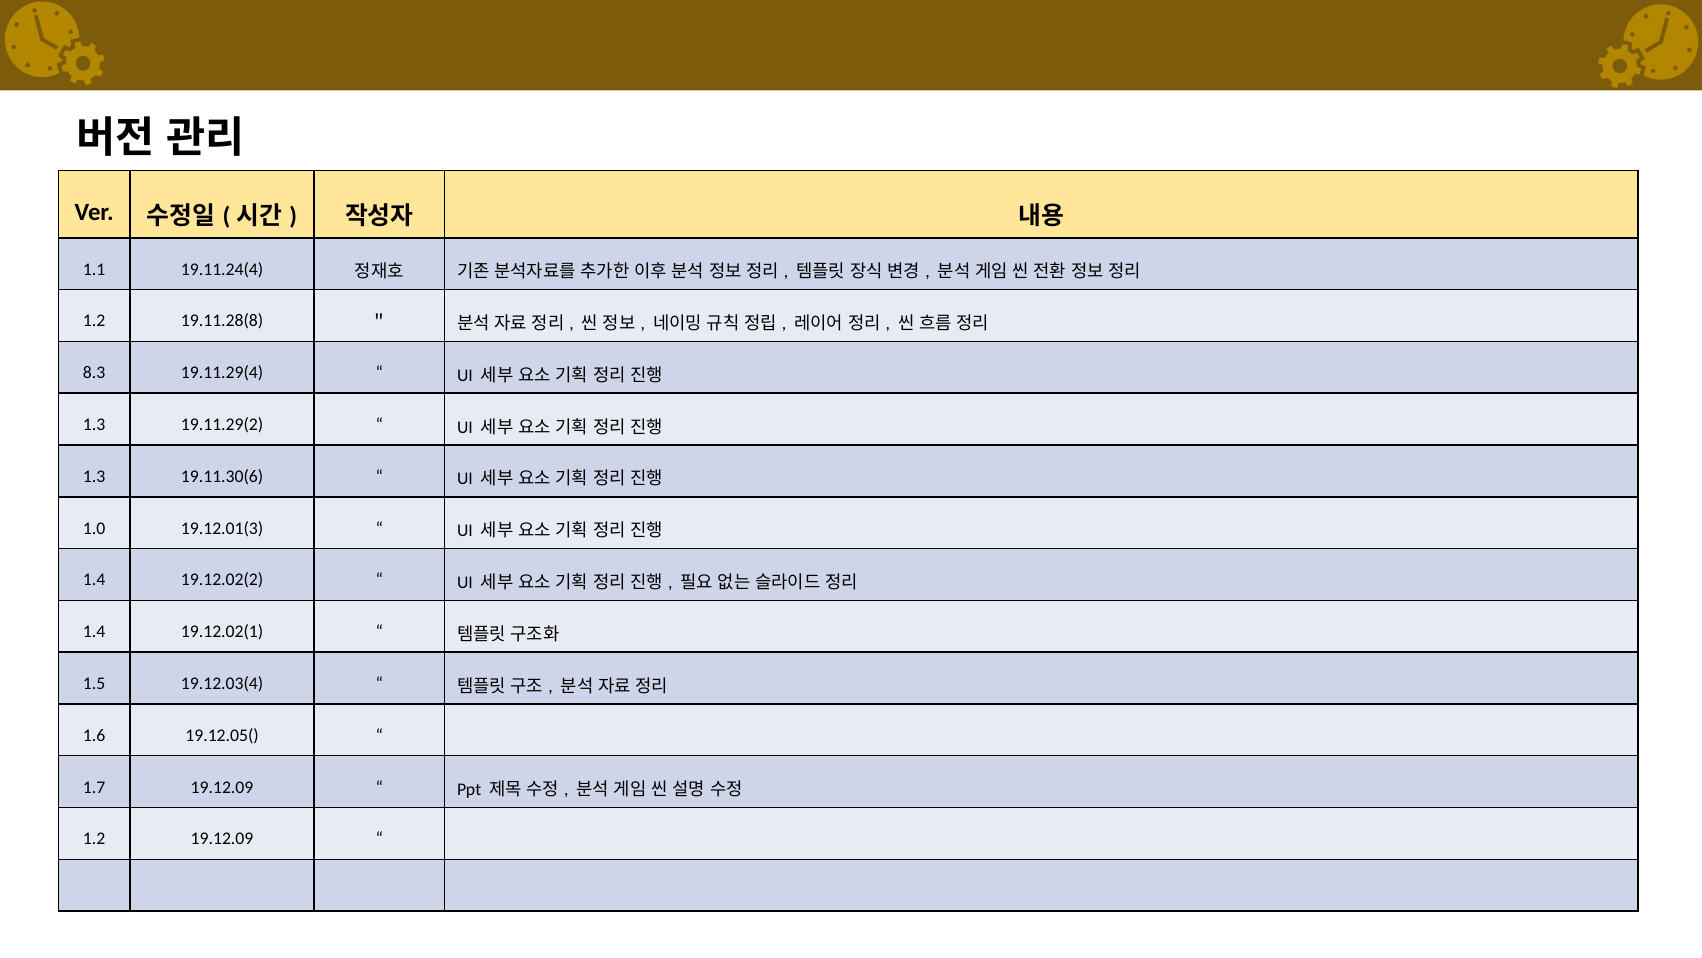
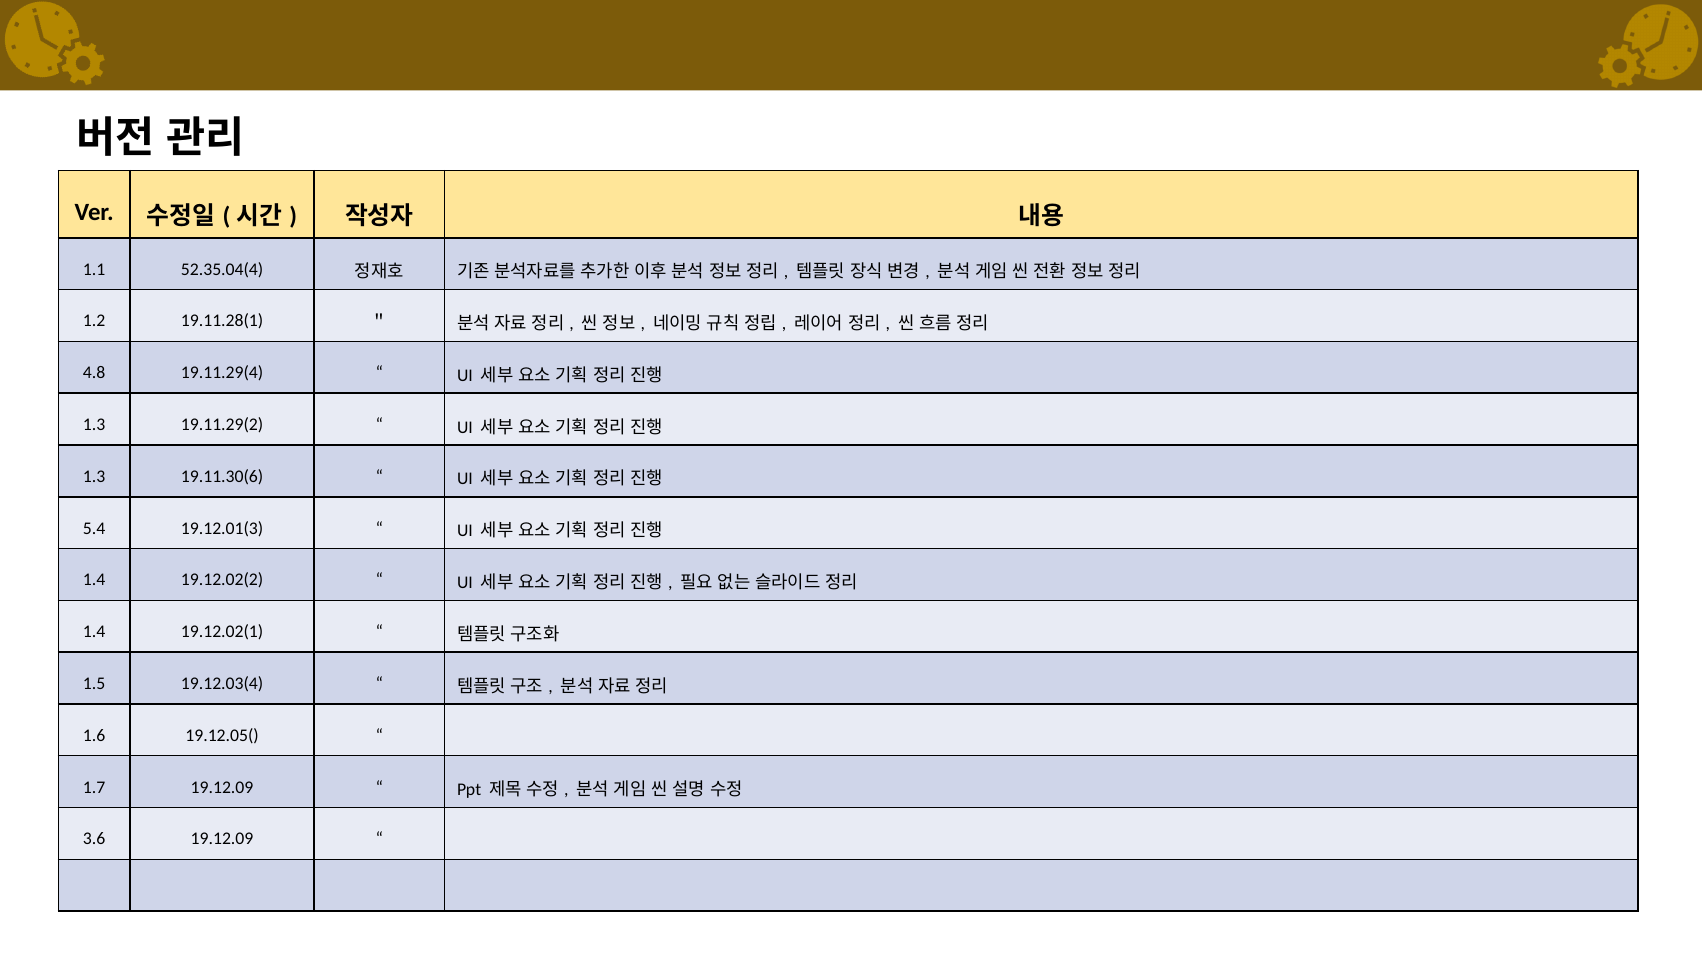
19.11.24(4: 19.11.24(4 -> 52.35.04(4 (222, 269)
19.11.28(8: 19.11.28(8 -> 19.11.28(1 (222, 321)
8.3: 8.3 -> 4.8 (94, 373)
1.0: 1.0 -> 5.4 (94, 528)
1.2: 1.2 -> 3.6 (94, 838)
